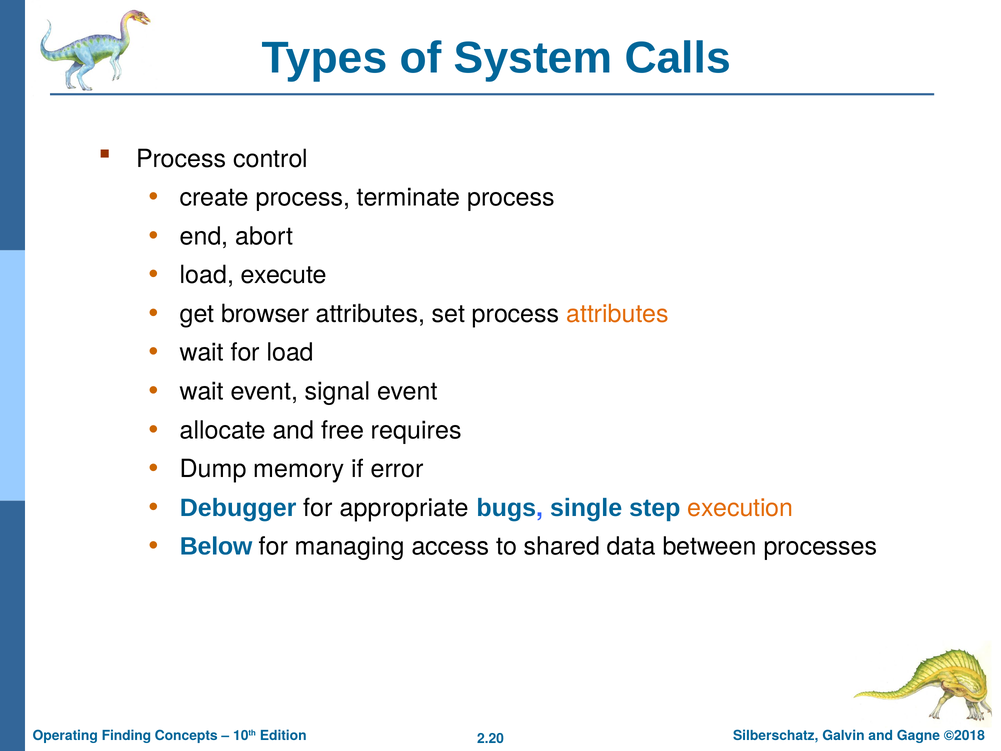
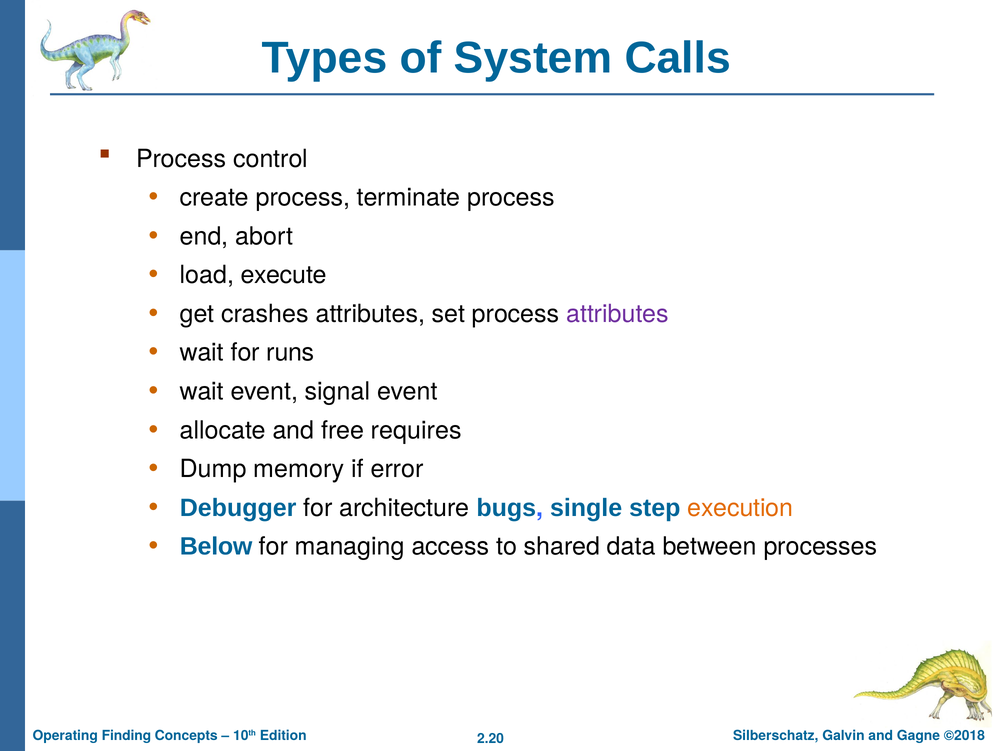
browser: browser -> crashes (265, 314)
attributes colour: orange -> purple (618, 314)
for load: load -> runs (290, 353)
appropriate: appropriate -> architecture (404, 508)
